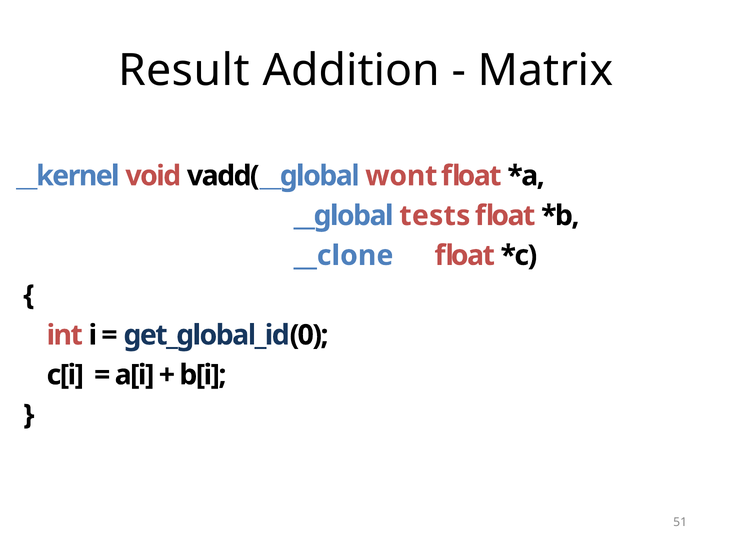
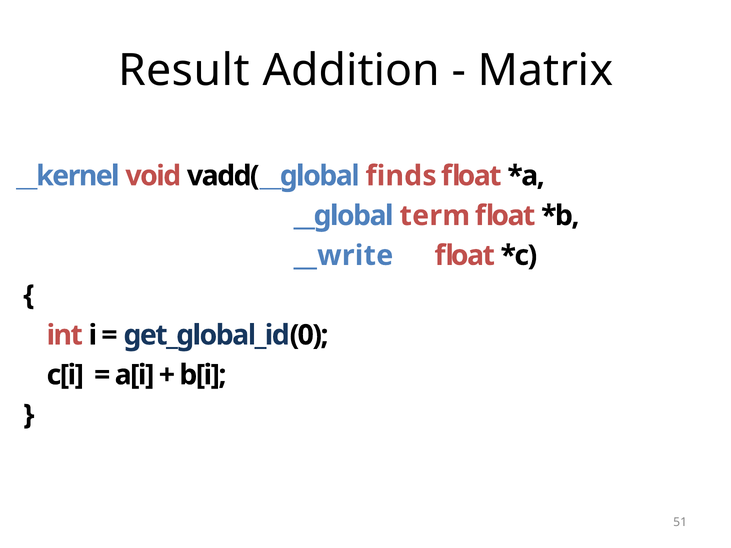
wont: wont -> finds (401, 176)
tests: tests -> term (435, 216)
__clone: __clone -> __write (343, 256)
